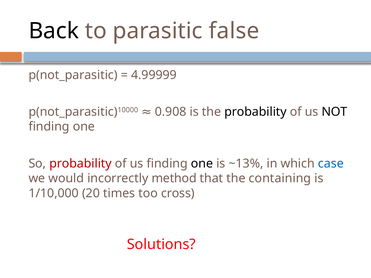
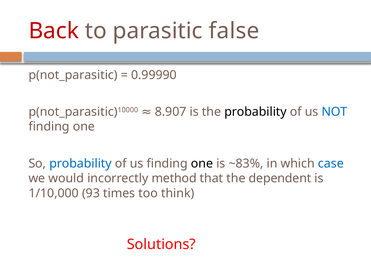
Back colour: black -> red (54, 31)
4.99999: 4.99999 -> 0.99990 (154, 75)
0.908: 0.908 -> 8.907 (171, 112)
NOT colour: black -> blue (334, 112)
probability colour: red -> blue (80, 164)
~13%: ~13% -> ~83% (246, 164)
containing: containing -> dependent (280, 179)
20: 20 -> 93 (91, 193)
cross: cross -> think (178, 193)
